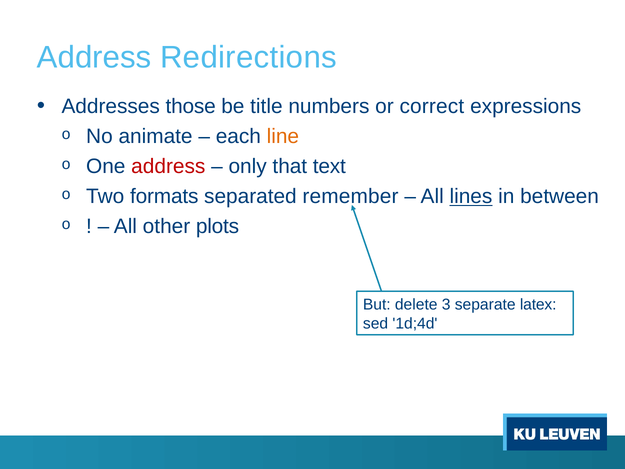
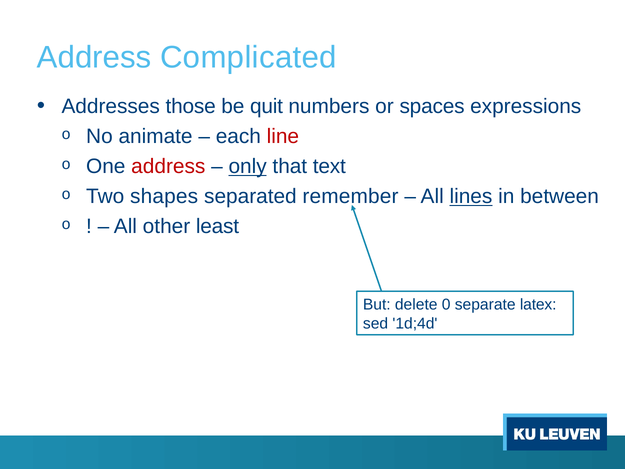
Redirections: Redirections -> Complicated (248, 57)
title: title -> quit (267, 106)
correct: correct -> spaces (432, 106)
line colour: orange -> red (283, 136)
only underline: none -> present (248, 166)
formats: formats -> shapes (164, 196)
plots: plots -> least (218, 226)
3: 3 -> 0 (446, 304)
